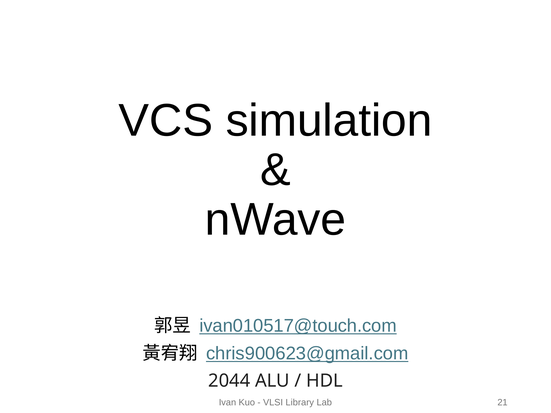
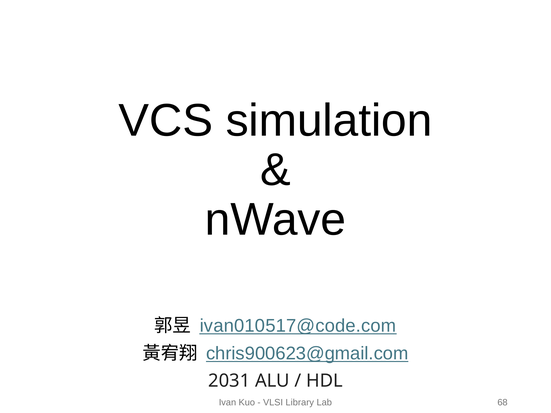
ivan010517@touch.com: ivan010517@touch.com -> ivan010517@code.com (298, 326)
2044: 2044 -> 2031 (229, 381)
21: 21 -> 68 (503, 403)
